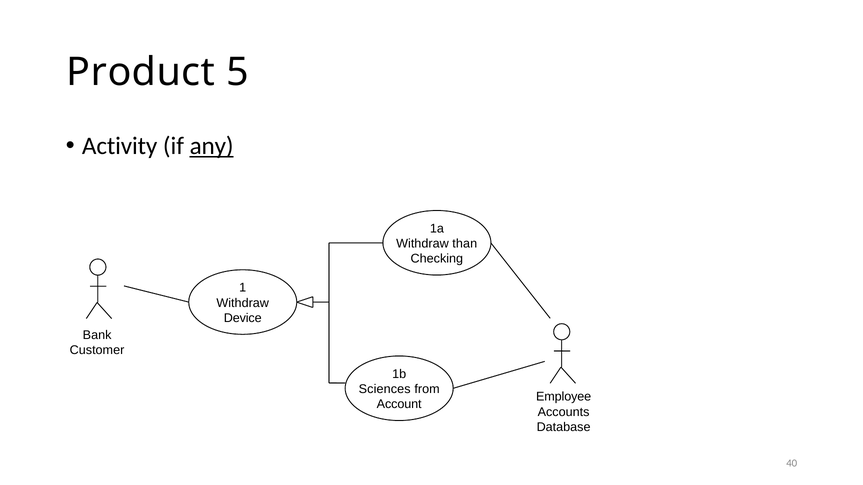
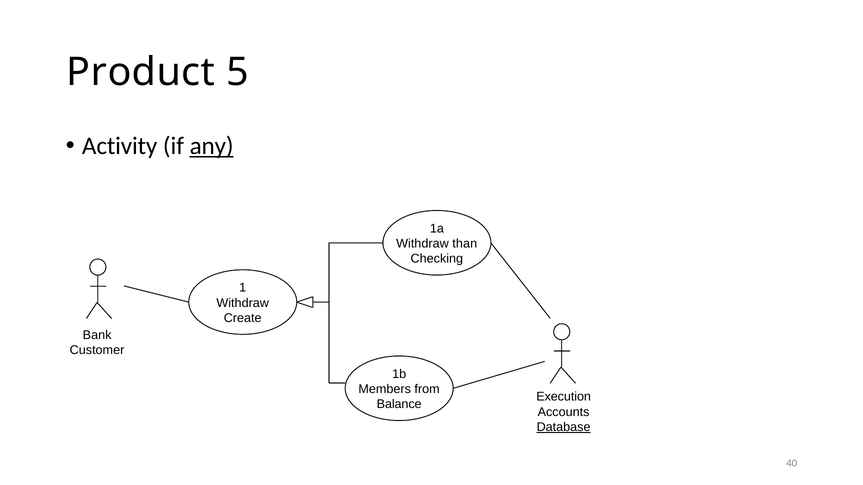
Device: Device -> Create (243, 318)
Sciences: Sciences -> Members (385, 389)
Employee: Employee -> Execution (564, 397)
Account: Account -> Balance (399, 405)
Database underline: none -> present (564, 427)
